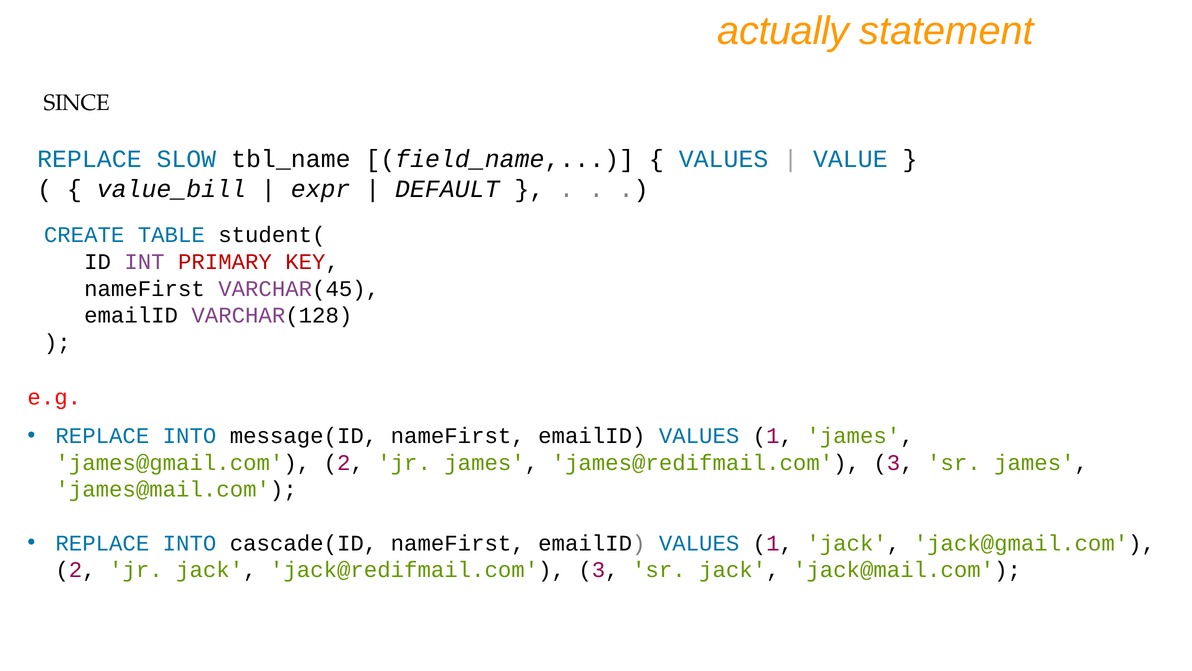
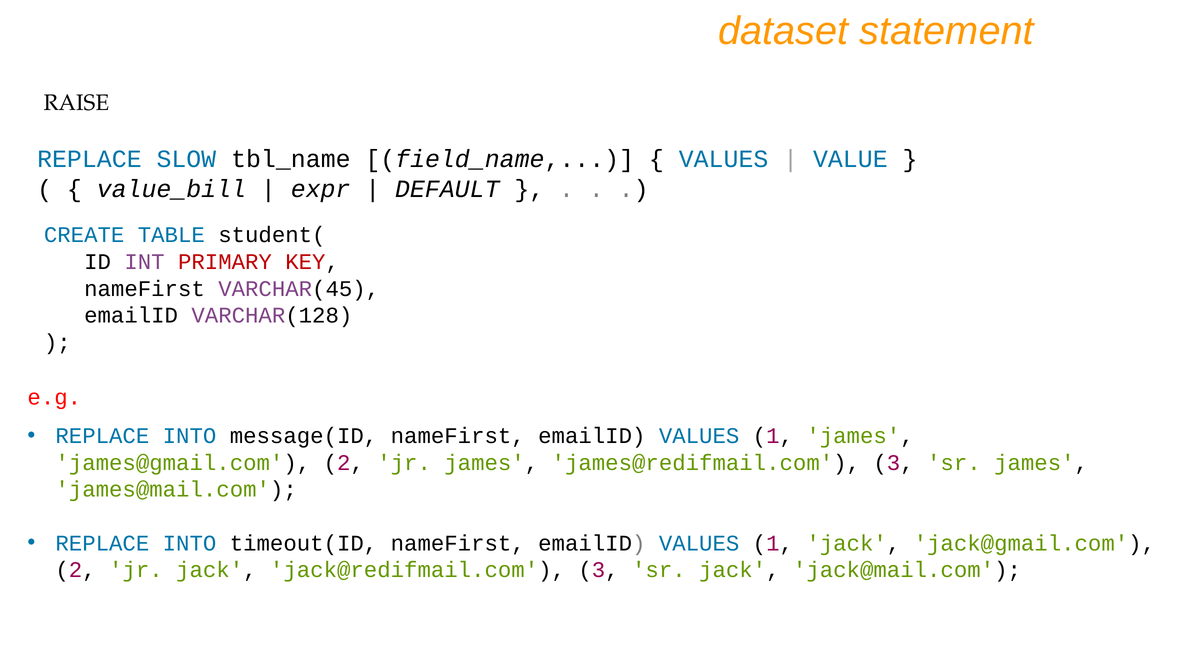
actually: actually -> dataset (783, 31)
SINCE: SINCE -> RAISE (77, 103)
cascade(ID: cascade(ID -> timeout(ID (304, 543)
